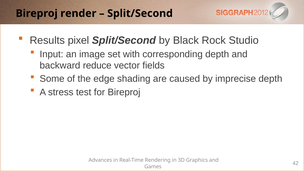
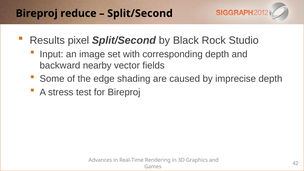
render: render -> reduce (78, 13)
reduce: reduce -> nearby (97, 66)
